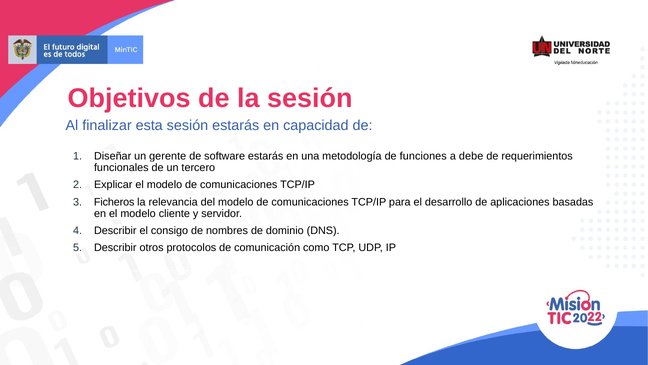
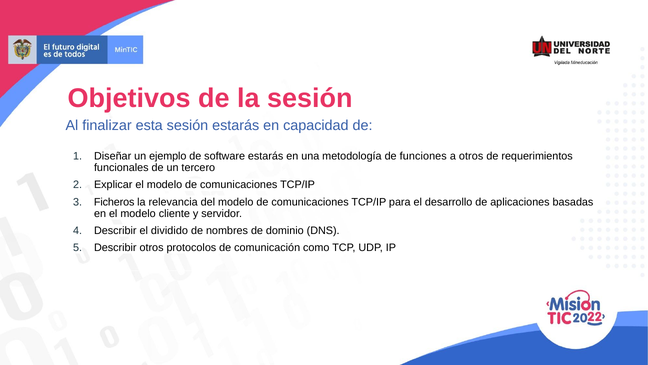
gerente: gerente -> ejemplo (168, 156)
a debe: debe -> otros (471, 156)
consigo: consigo -> dividido (169, 230)
